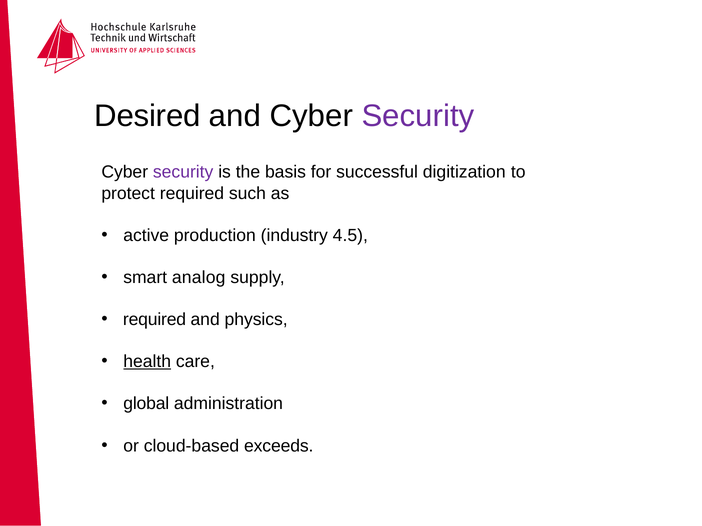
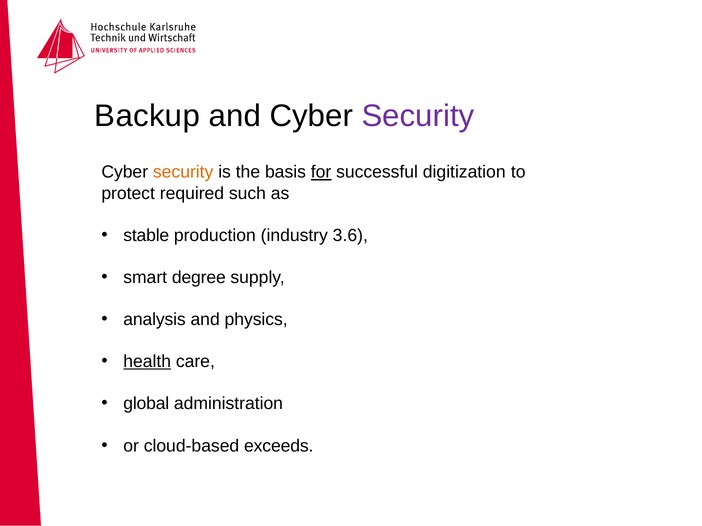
Desired: Desired -> Backup (147, 116)
security colour: purple -> orange (183, 172)
for underline: none -> present (321, 172)
active: active -> stable (146, 236)
4.5: 4.5 -> 3.6 (350, 236)
analog: analog -> degree (199, 278)
required: required -> analysis (155, 320)
